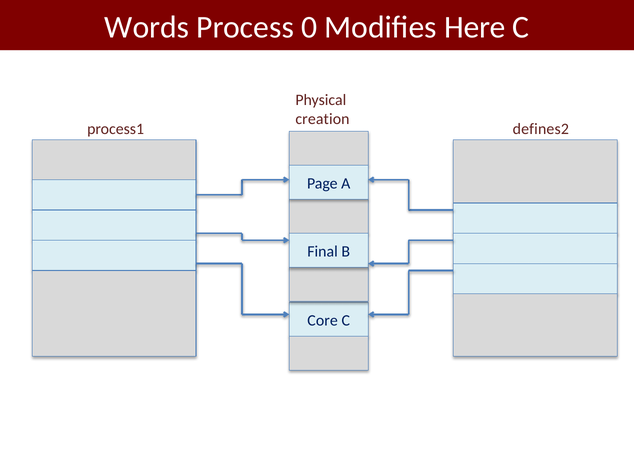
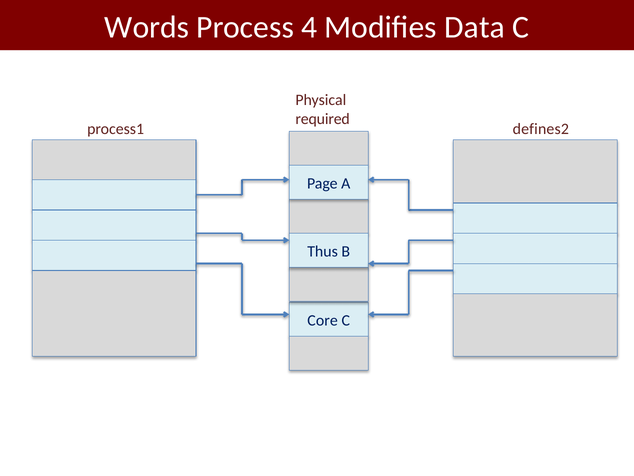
0: 0 -> 4 (309, 27)
Here: Here -> Data (475, 27)
creation: creation -> required (323, 119)
Final: Final -> Thus (323, 251)
